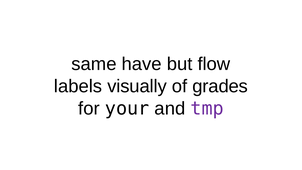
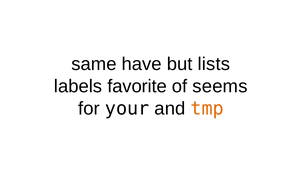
flow: flow -> lists (214, 64)
visually: visually -> favorite (137, 86)
grades: grades -> seems (220, 86)
tmp colour: purple -> orange (207, 108)
